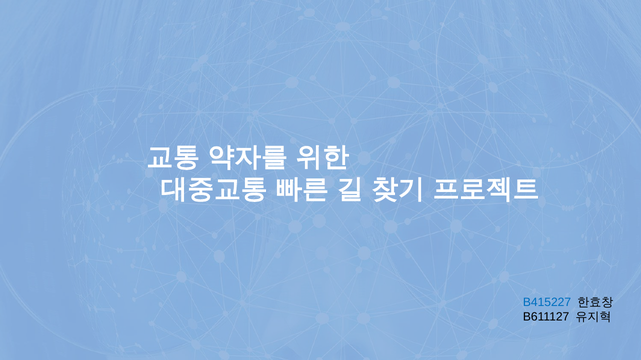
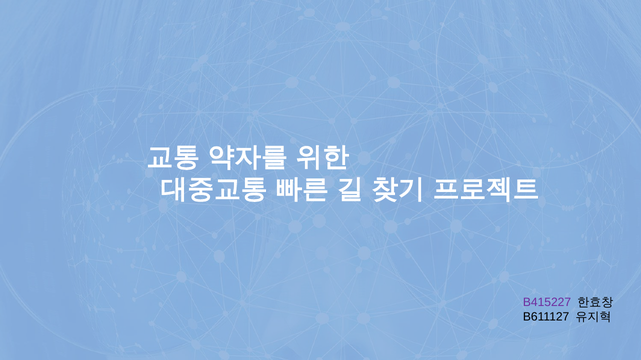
B415227 colour: blue -> purple (547, 303)
